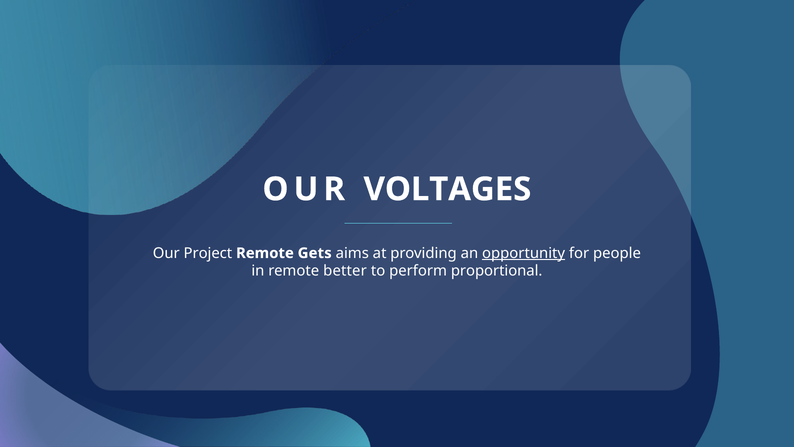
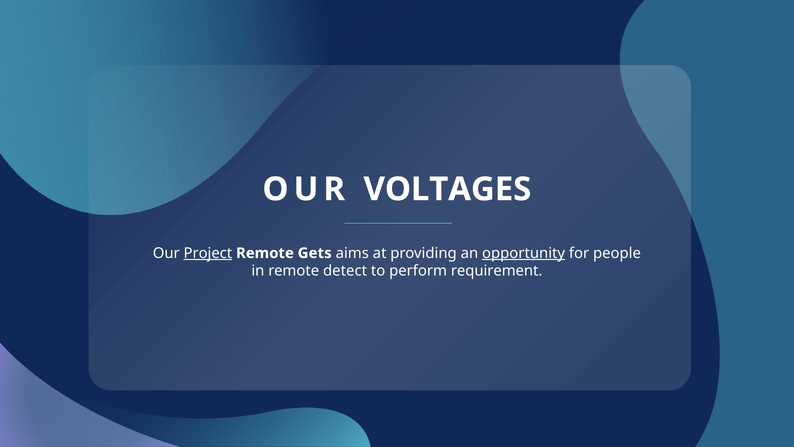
Project underline: none -> present (208, 253)
better: better -> detect (345, 271)
proportional: proportional -> requirement (497, 271)
